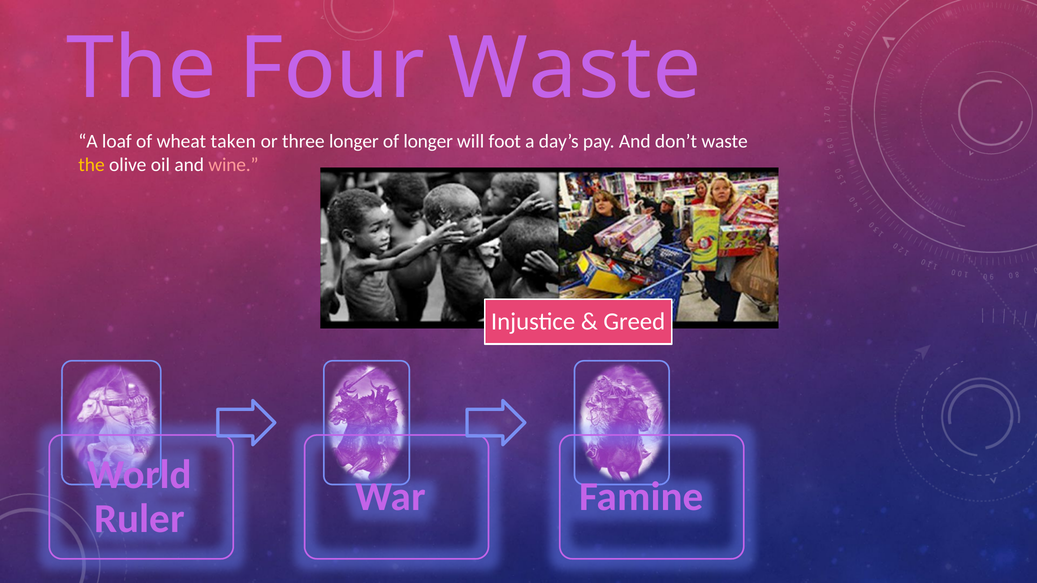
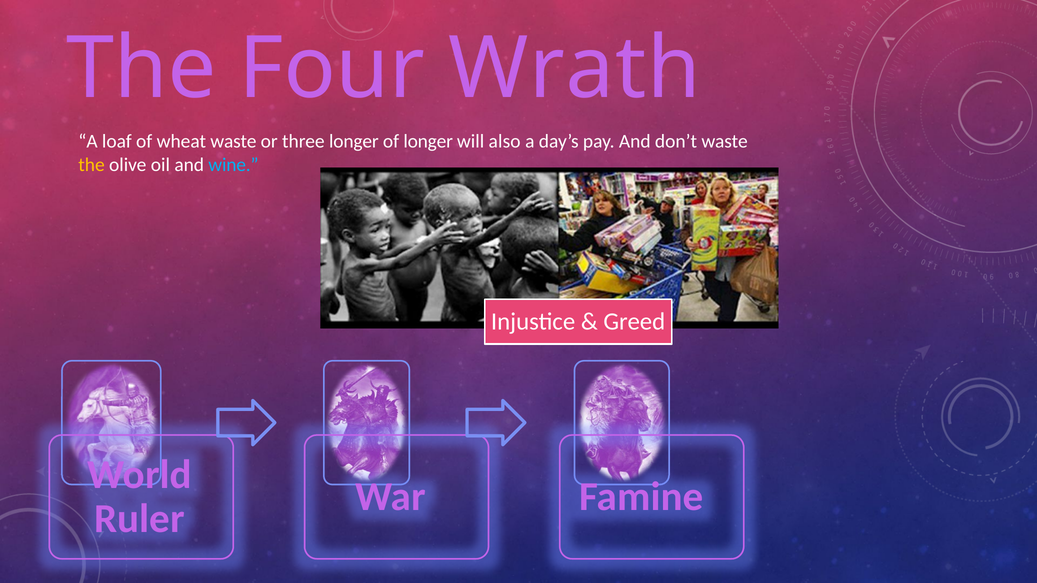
Four Waste: Waste -> Wrath (574, 69)
wheat taken: taken -> waste (233, 141)
foot: foot -> also (505, 141)
wine colour: pink -> light blue (233, 165)
